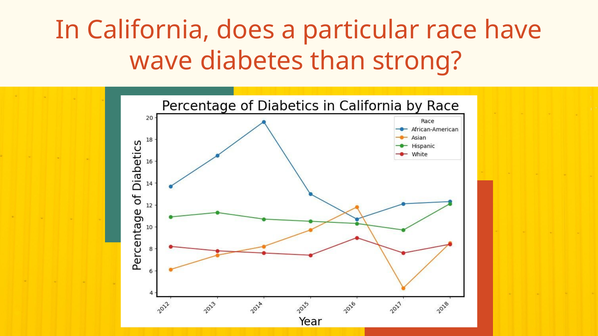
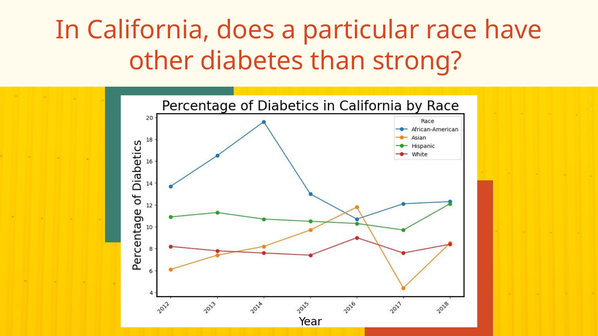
wave: wave -> other (161, 61)
